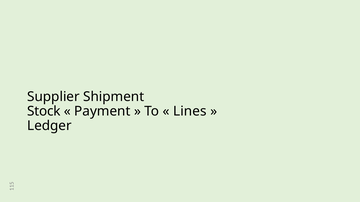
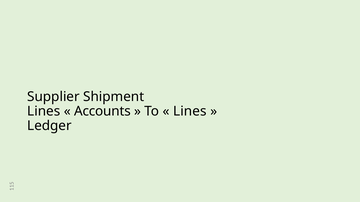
Stock: Stock -> Lines (44, 111)
Payment: Payment -> Accounts (102, 111)
